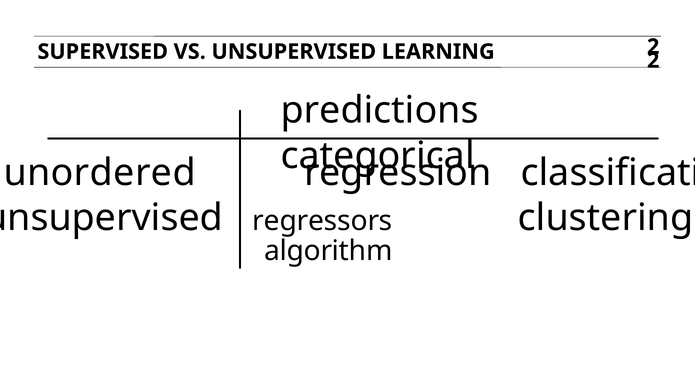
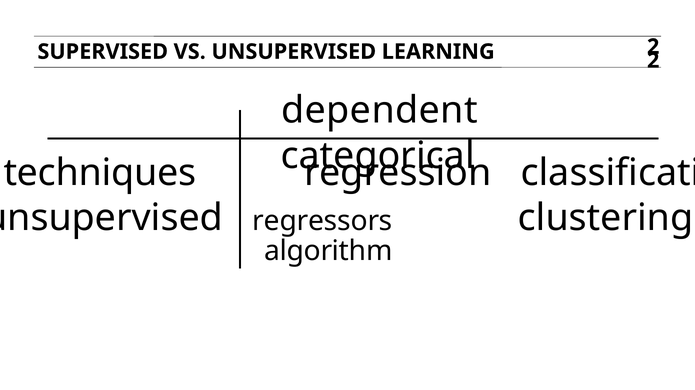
predictions: predictions -> dependent (379, 111)
unordered: unordered -> techniques (100, 173)
